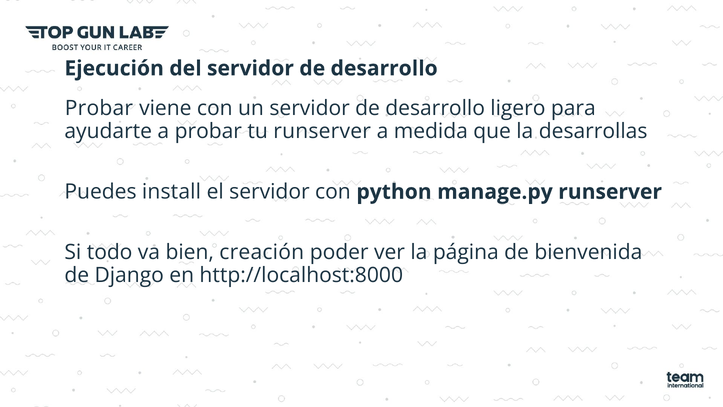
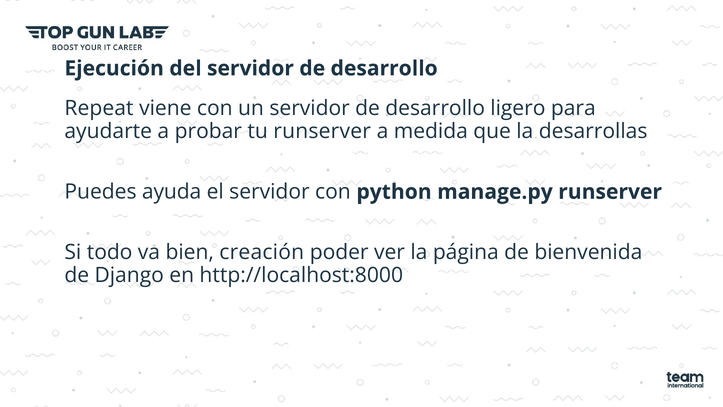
Probar: Probar -> Repeat (99, 108)
install: install -> ayuda (172, 192)
